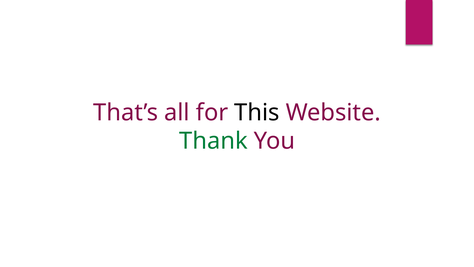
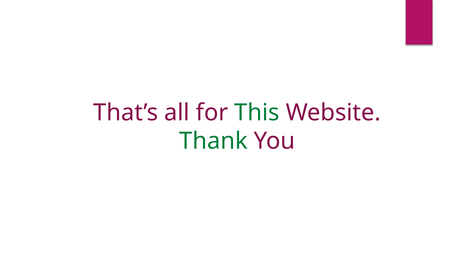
This colour: black -> green (257, 112)
